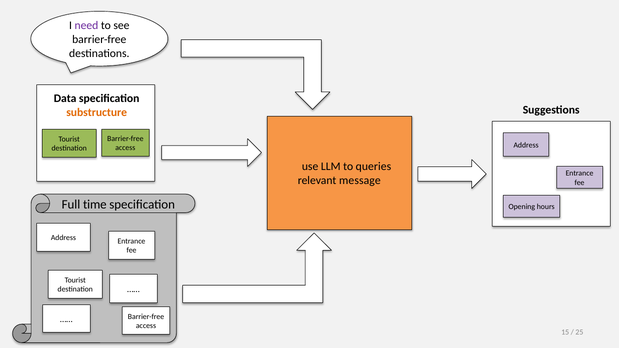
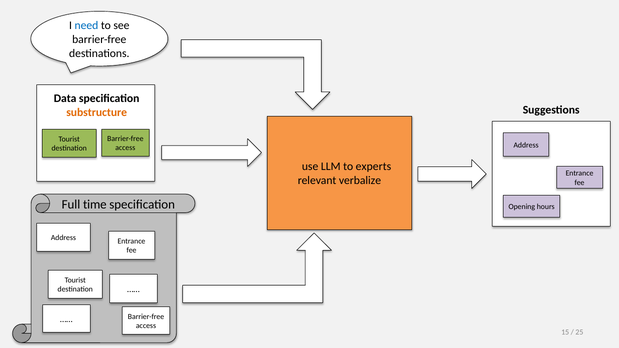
need colour: purple -> blue (86, 26)
queries: queries -> experts (373, 167)
message: message -> verbalize (360, 181)
